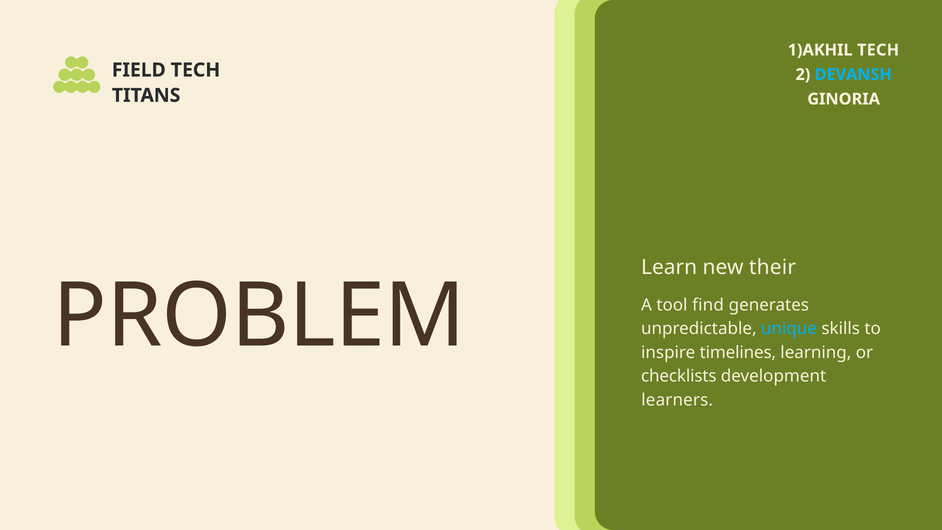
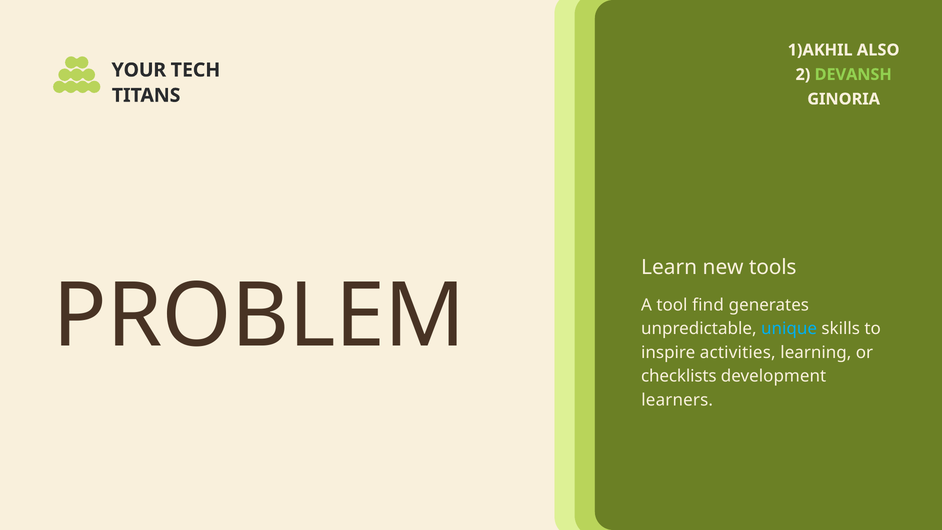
1)AKHIL TECH: TECH -> ALSO (878, 50)
FIELD: FIELD -> YOUR (139, 70)
DEVANSH colour: light blue -> light green (853, 75)
their: their -> tools (773, 267)
timelines: timelines -> activities (738, 352)
